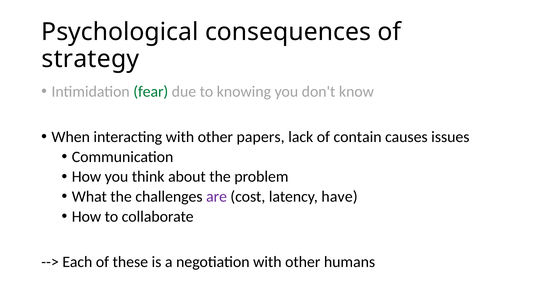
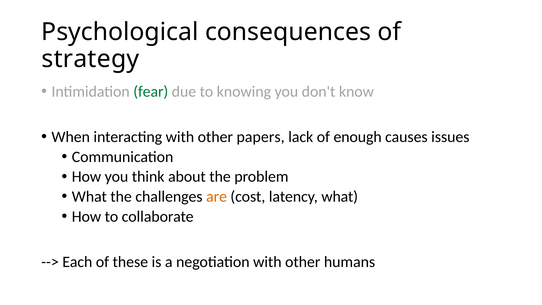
contain: contain -> enough (358, 137)
are colour: purple -> orange (217, 197)
latency have: have -> what (340, 197)
